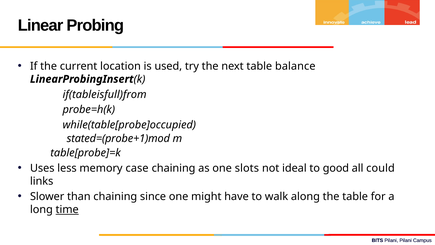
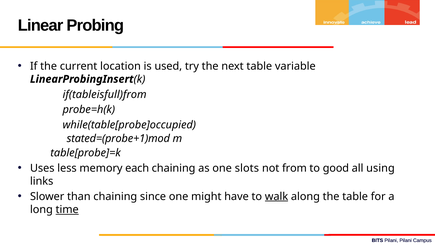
balance: balance -> variable (295, 66)
case: case -> each (137, 168)
ideal: ideal -> from (294, 168)
could: could -> using (380, 168)
walk underline: none -> present (277, 196)
